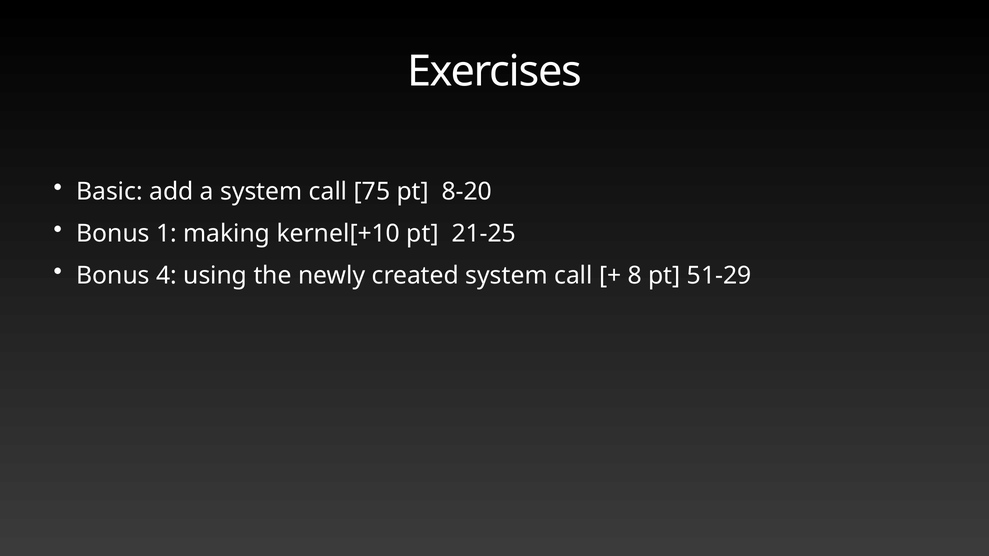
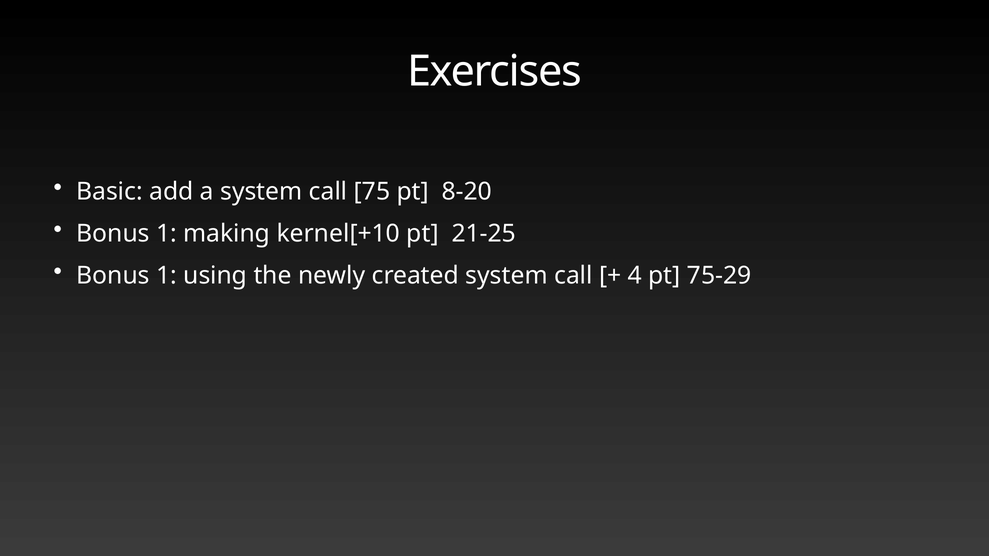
4: 4 -> 1 (166, 276)
8: 8 -> 4 (635, 276)
51-29: 51-29 -> 75-29 (719, 276)
